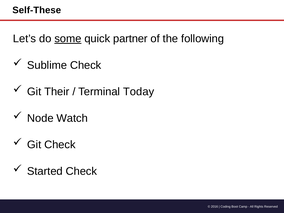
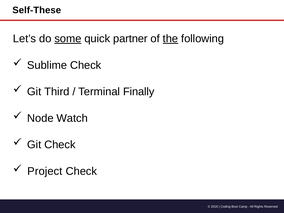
the underline: none -> present (170, 39)
Their: Their -> Third (57, 92)
Today: Today -> Finally (139, 92)
Started: Started -> Project (45, 171)
